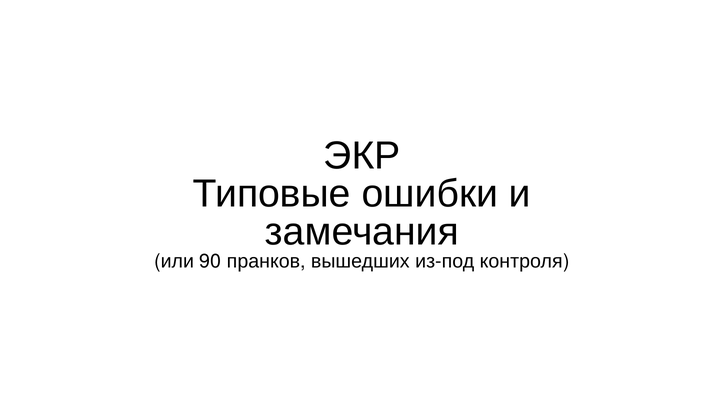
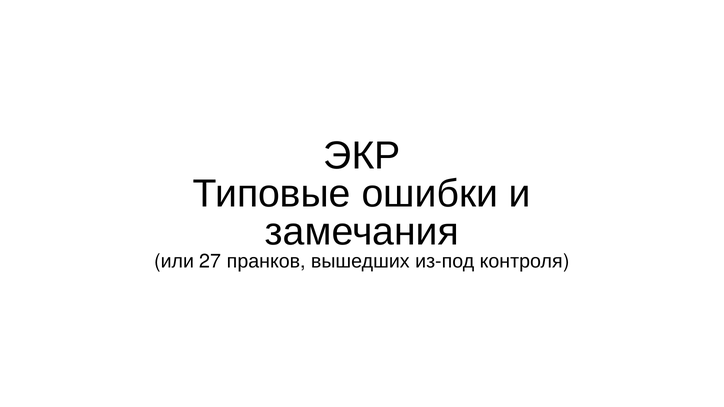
90: 90 -> 27 (210, 262)
